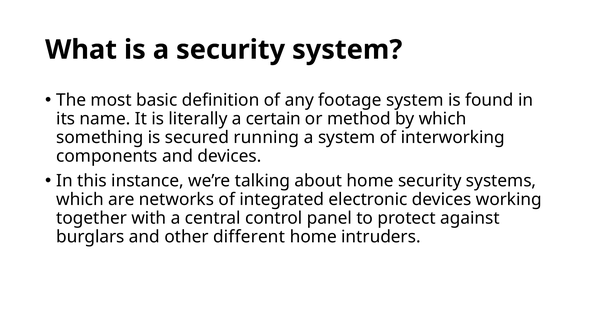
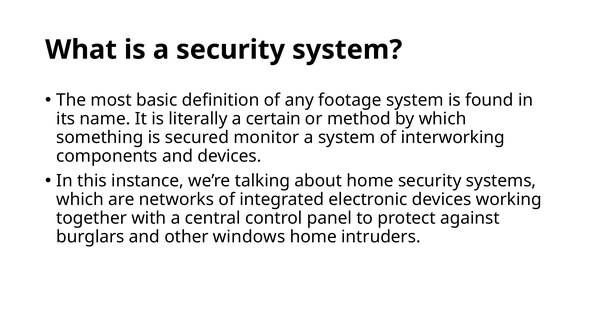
running: running -> monitor (266, 137)
different: different -> windows (249, 237)
